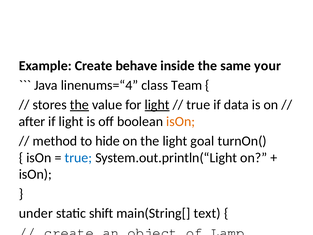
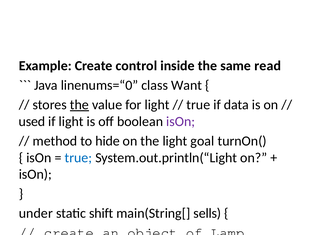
behave: behave -> control (136, 66)
your: your -> read (268, 66)
linenums=“4: linenums=“4 -> linenums=“0 (99, 85)
Team: Team -> Want (187, 85)
light underline: present -> none (157, 105)
after: after -> used (32, 121)
isOn colour: orange -> purple (181, 121)
text: text -> sells (207, 213)
